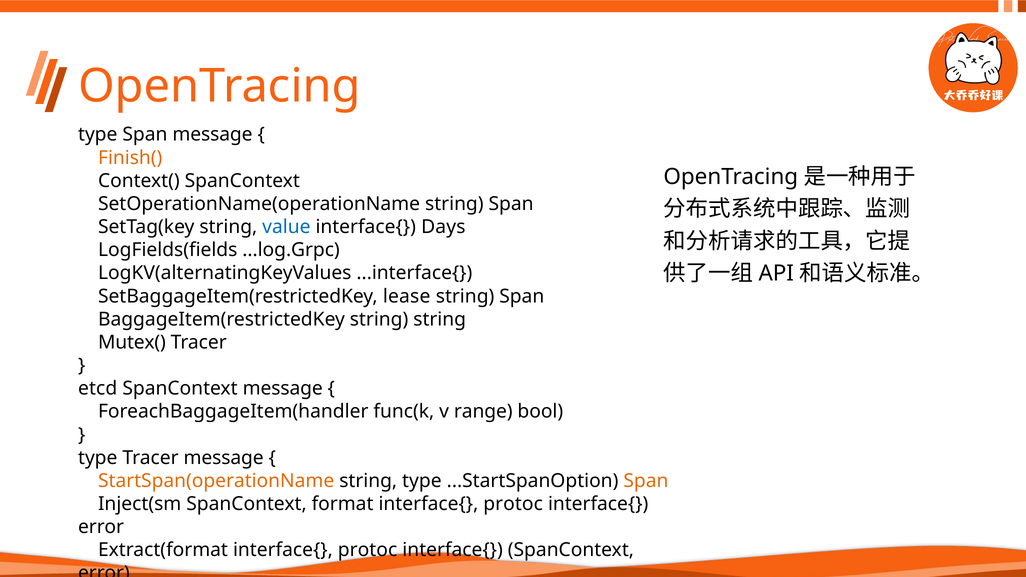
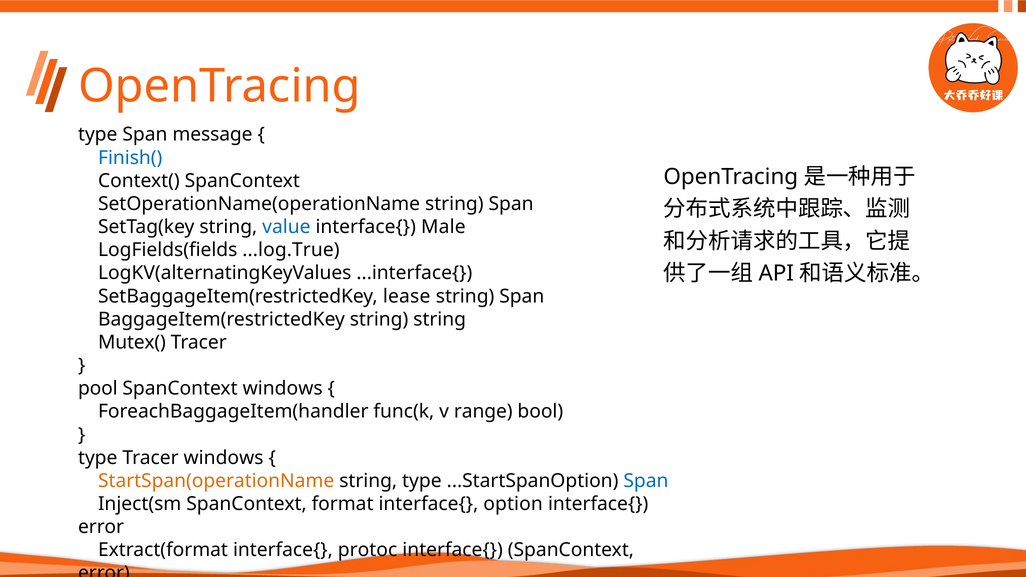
Finish( colour: orange -> blue (130, 158)
Days: Days -> Male (443, 227)
...log.Grpc: ...log.Grpc -> ...log.True (291, 250)
etcd: etcd -> pool (98, 389)
SpanContext message: message -> windows (283, 389)
Tracer message: message -> windows (224, 458)
Span colour: orange -> blue (646, 481)
format interface{ protoc: protoc -> option (513, 504)
